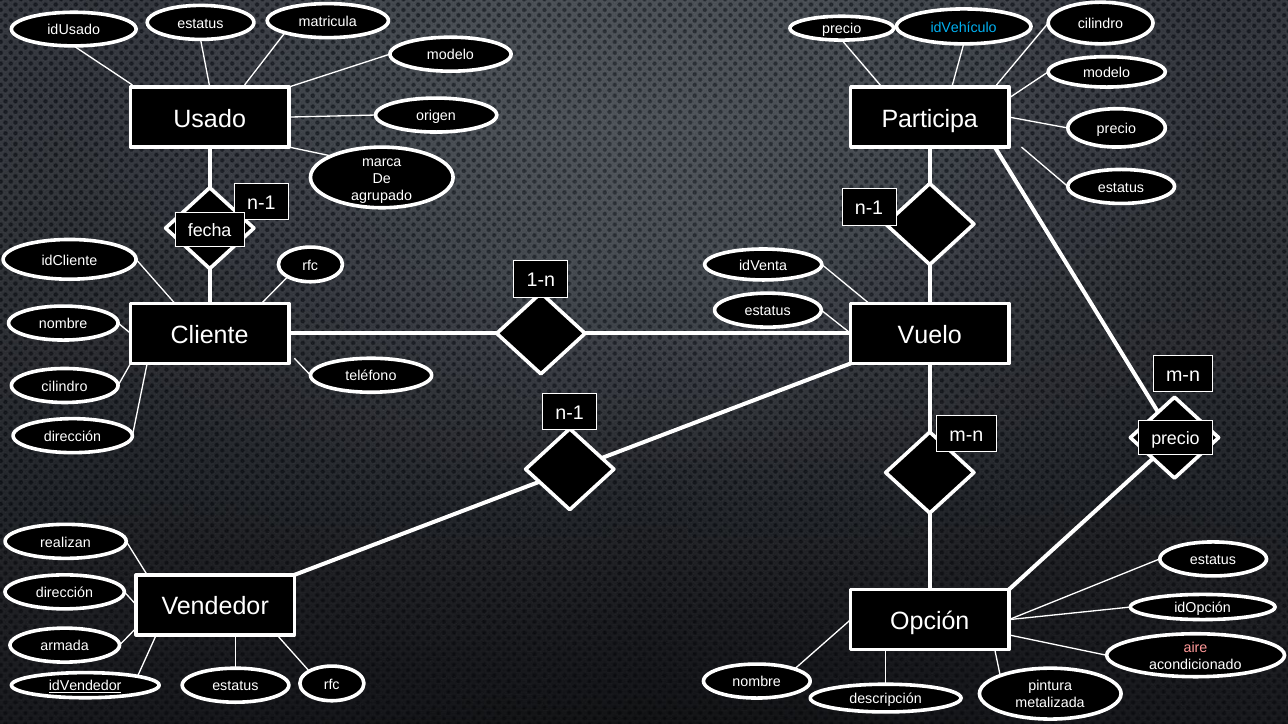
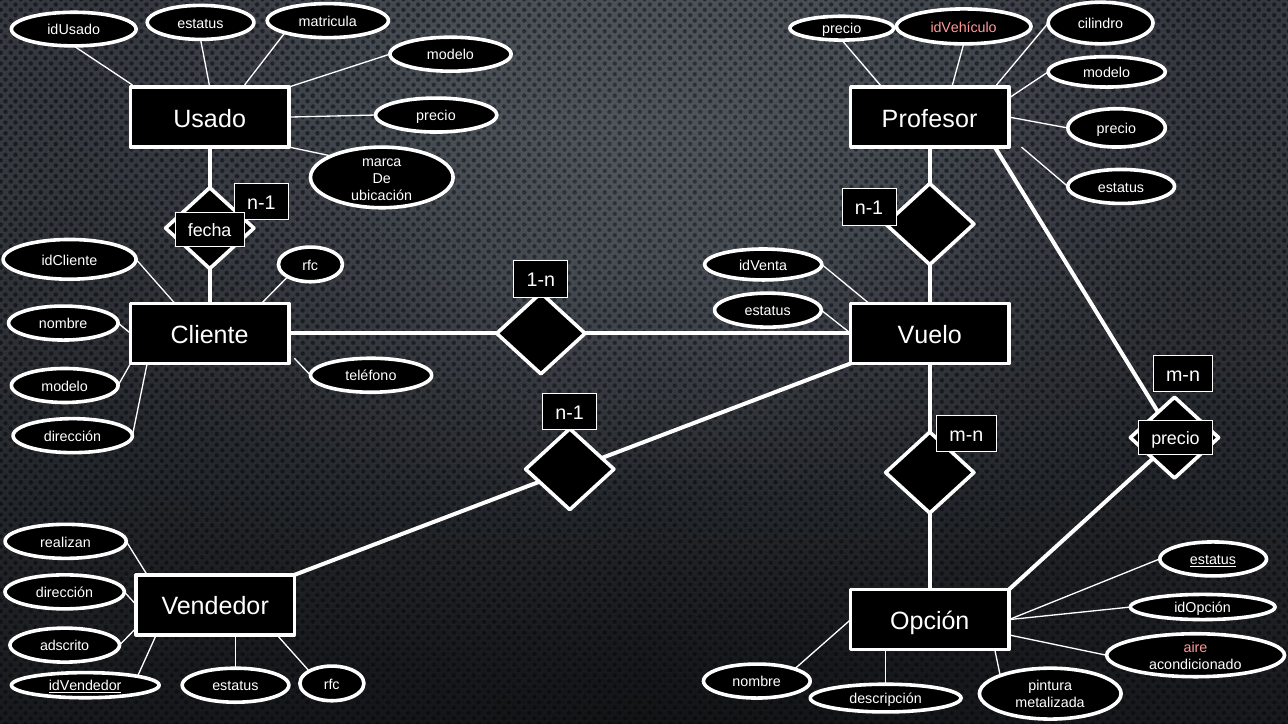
idVehículo colour: light blue -> pink (964, 27)
Participa: Participa -> Profesor (930, 119)
origen: origen -> precio (436, 116)
agrupado: agrupado -> ubicación (382, 196)
cilindro: cilindro -> modelo (65, 387)
estatus underline: none -> present (1213, 560)
armada: armada -> adscrito (65, 647)
